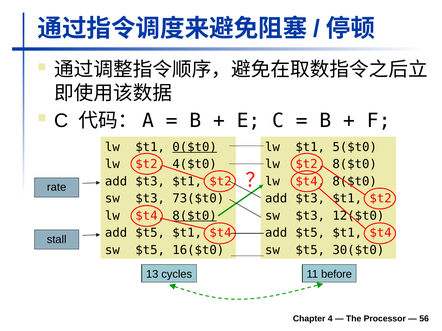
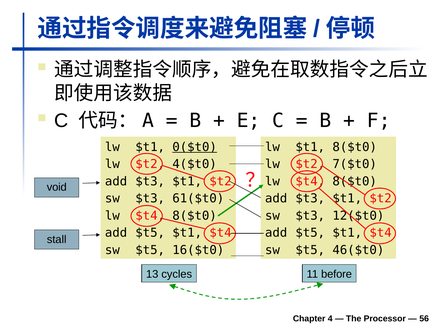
$t1 5($t0: 5($t0 -> 8($t0 (355, 147)
$t2 8($t0: 8($t0 -> 7($t0 (355, 164)
rate: rate -> void (57, 188)
73($t0: 73($t0 -> 61($t0 (198, 199)
8($t0 underline: present -> none (195, 216)
30($t0: 30($t0 -> 46($t0 (358, 250)
